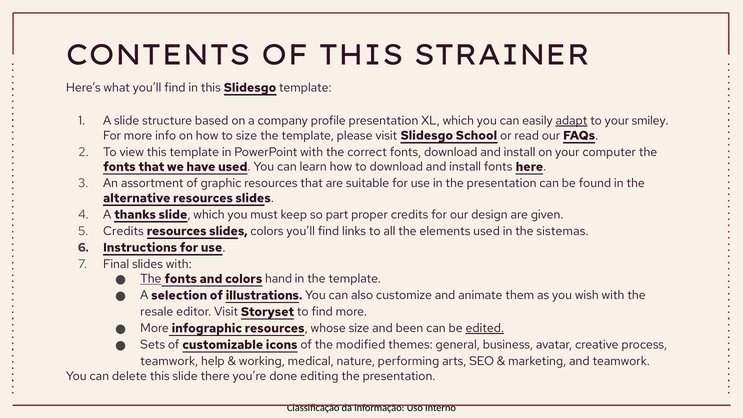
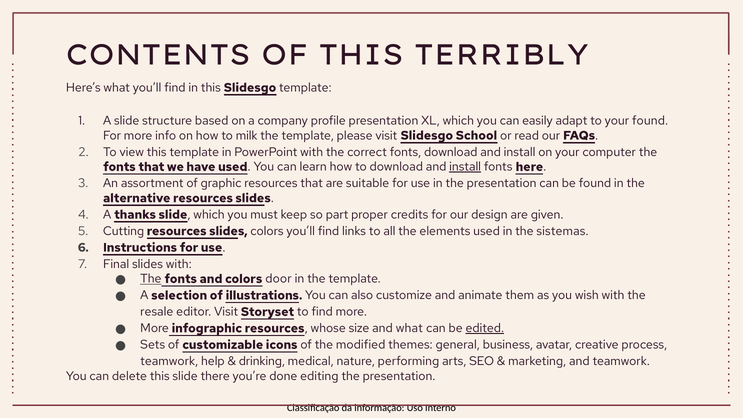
STRAINER: STRAINER -> TERRIBLY (502, 55)
adapt underline: present -> none (571, 121)
your smiley: smiley -> found (650, 121)
to size: size -> milk (247, 135)
install underline: none -> present (465, 167)
Credits: Credits -> Cutting (124, 231)
hand: hand -> door (278, 279)
and been: been -> what (409, 328)
working: working -> drinking (262, 361)
